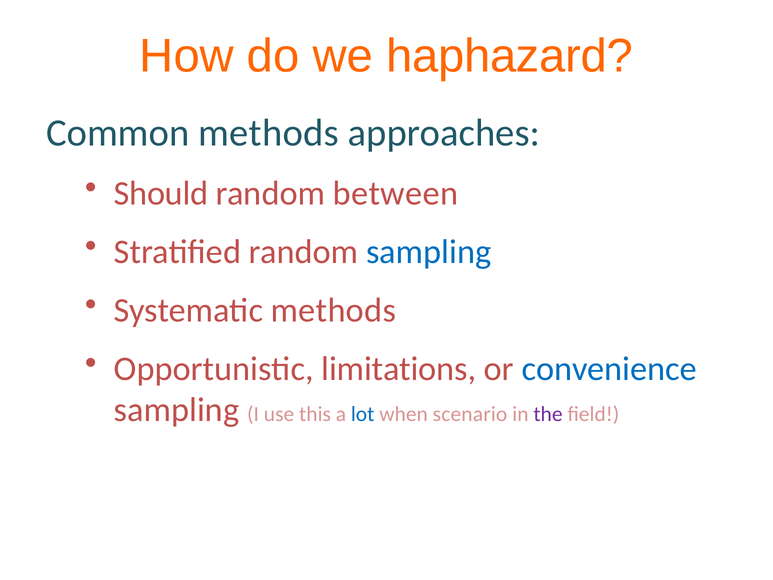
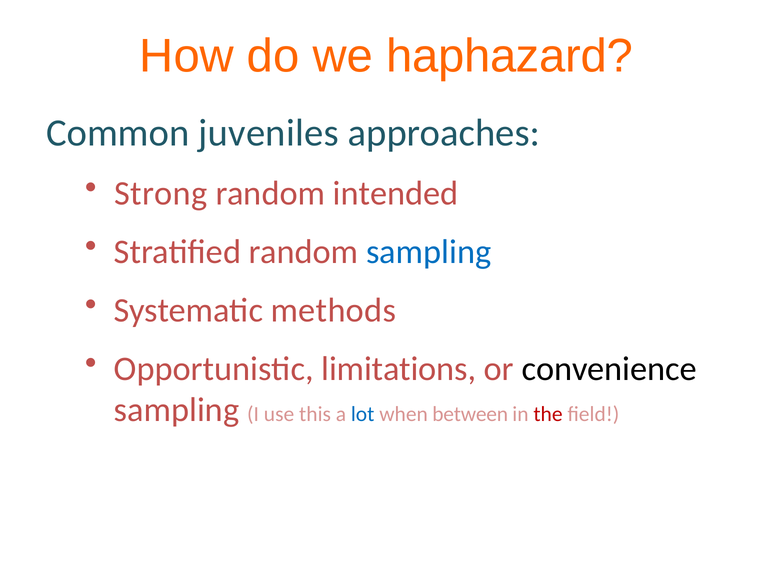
Common methods: methods -> juveniles (269, 133)
Should: Should -> Strong (161, 193)
between: between -> intended (396, 193)
convenience colour: blue -> black (609, 369)
scenario: scenario -> between (470, 414)
the colour: purple -> red (548, 414)
